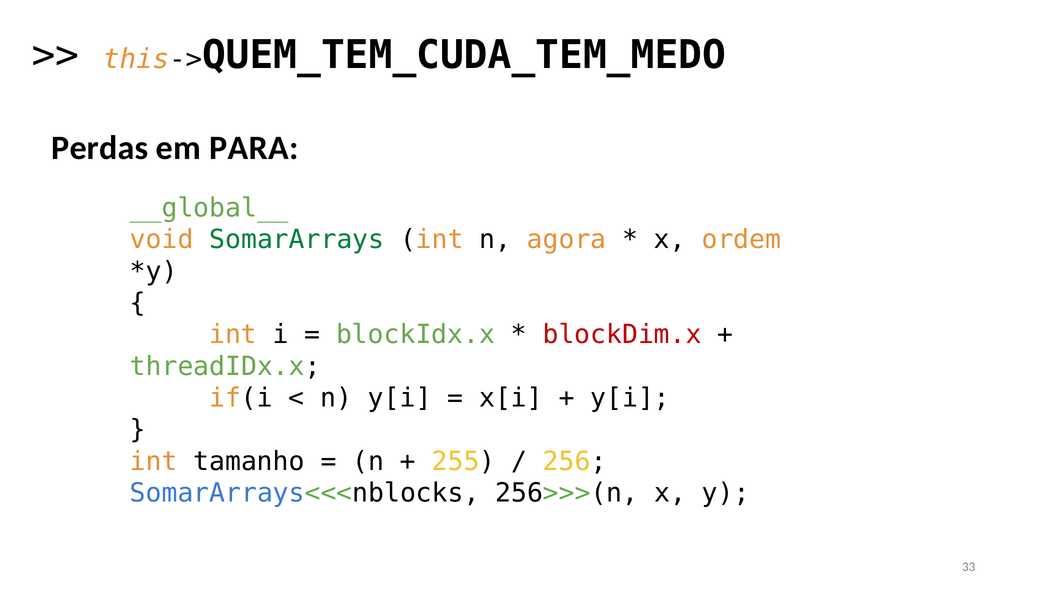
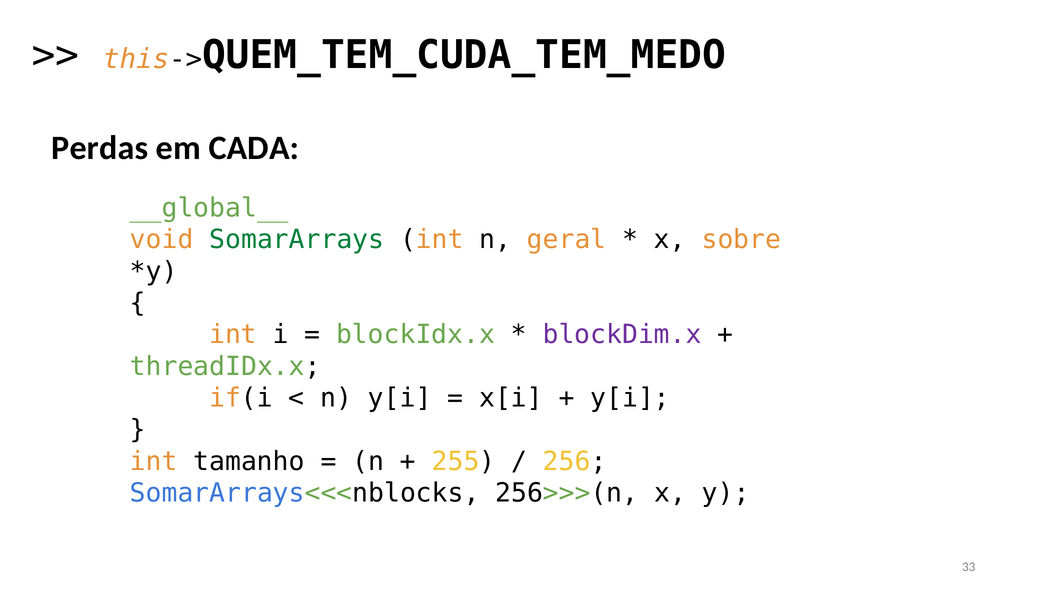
PARA: PARA -> CADA (254, 148)
agora: agora -> geral (567, 240)
ordem: ordem -> sobre (741, 240)
blockDim.x colour: red -> purple (622, 335)
